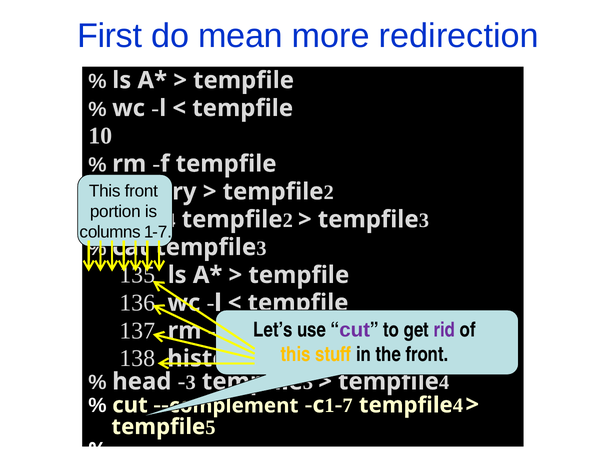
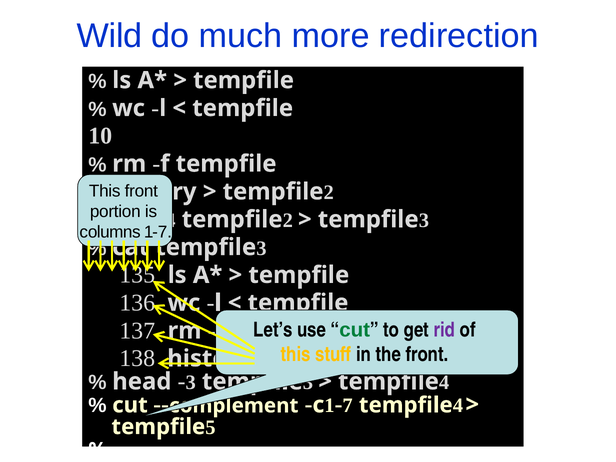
First: First -> Wild (110, 36)
mean: mean -> much (240, 36)
cut colour: purple -> green (355, 330)
